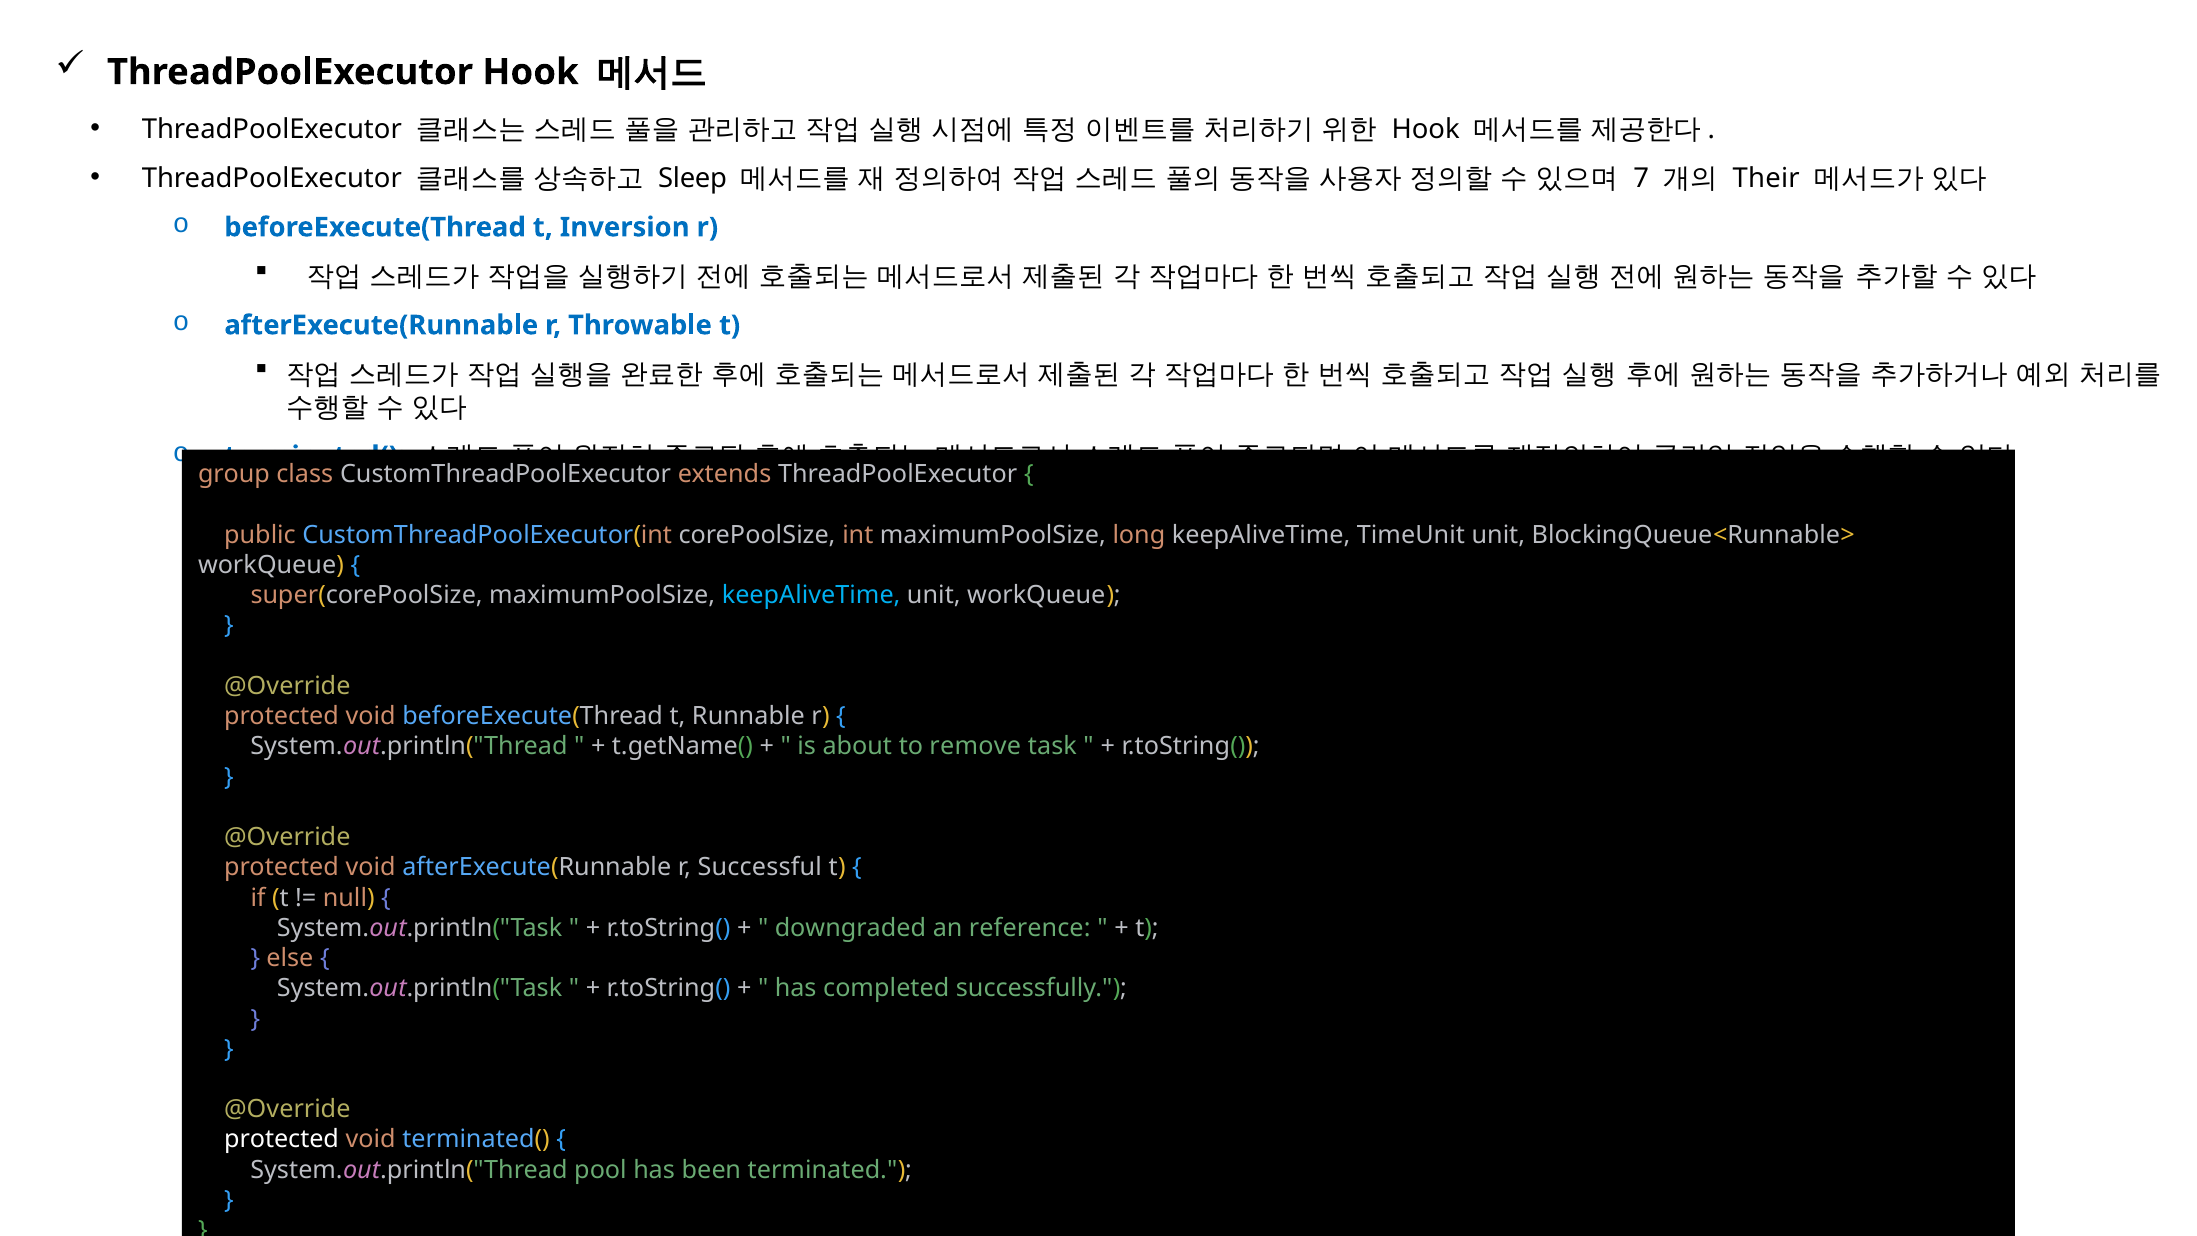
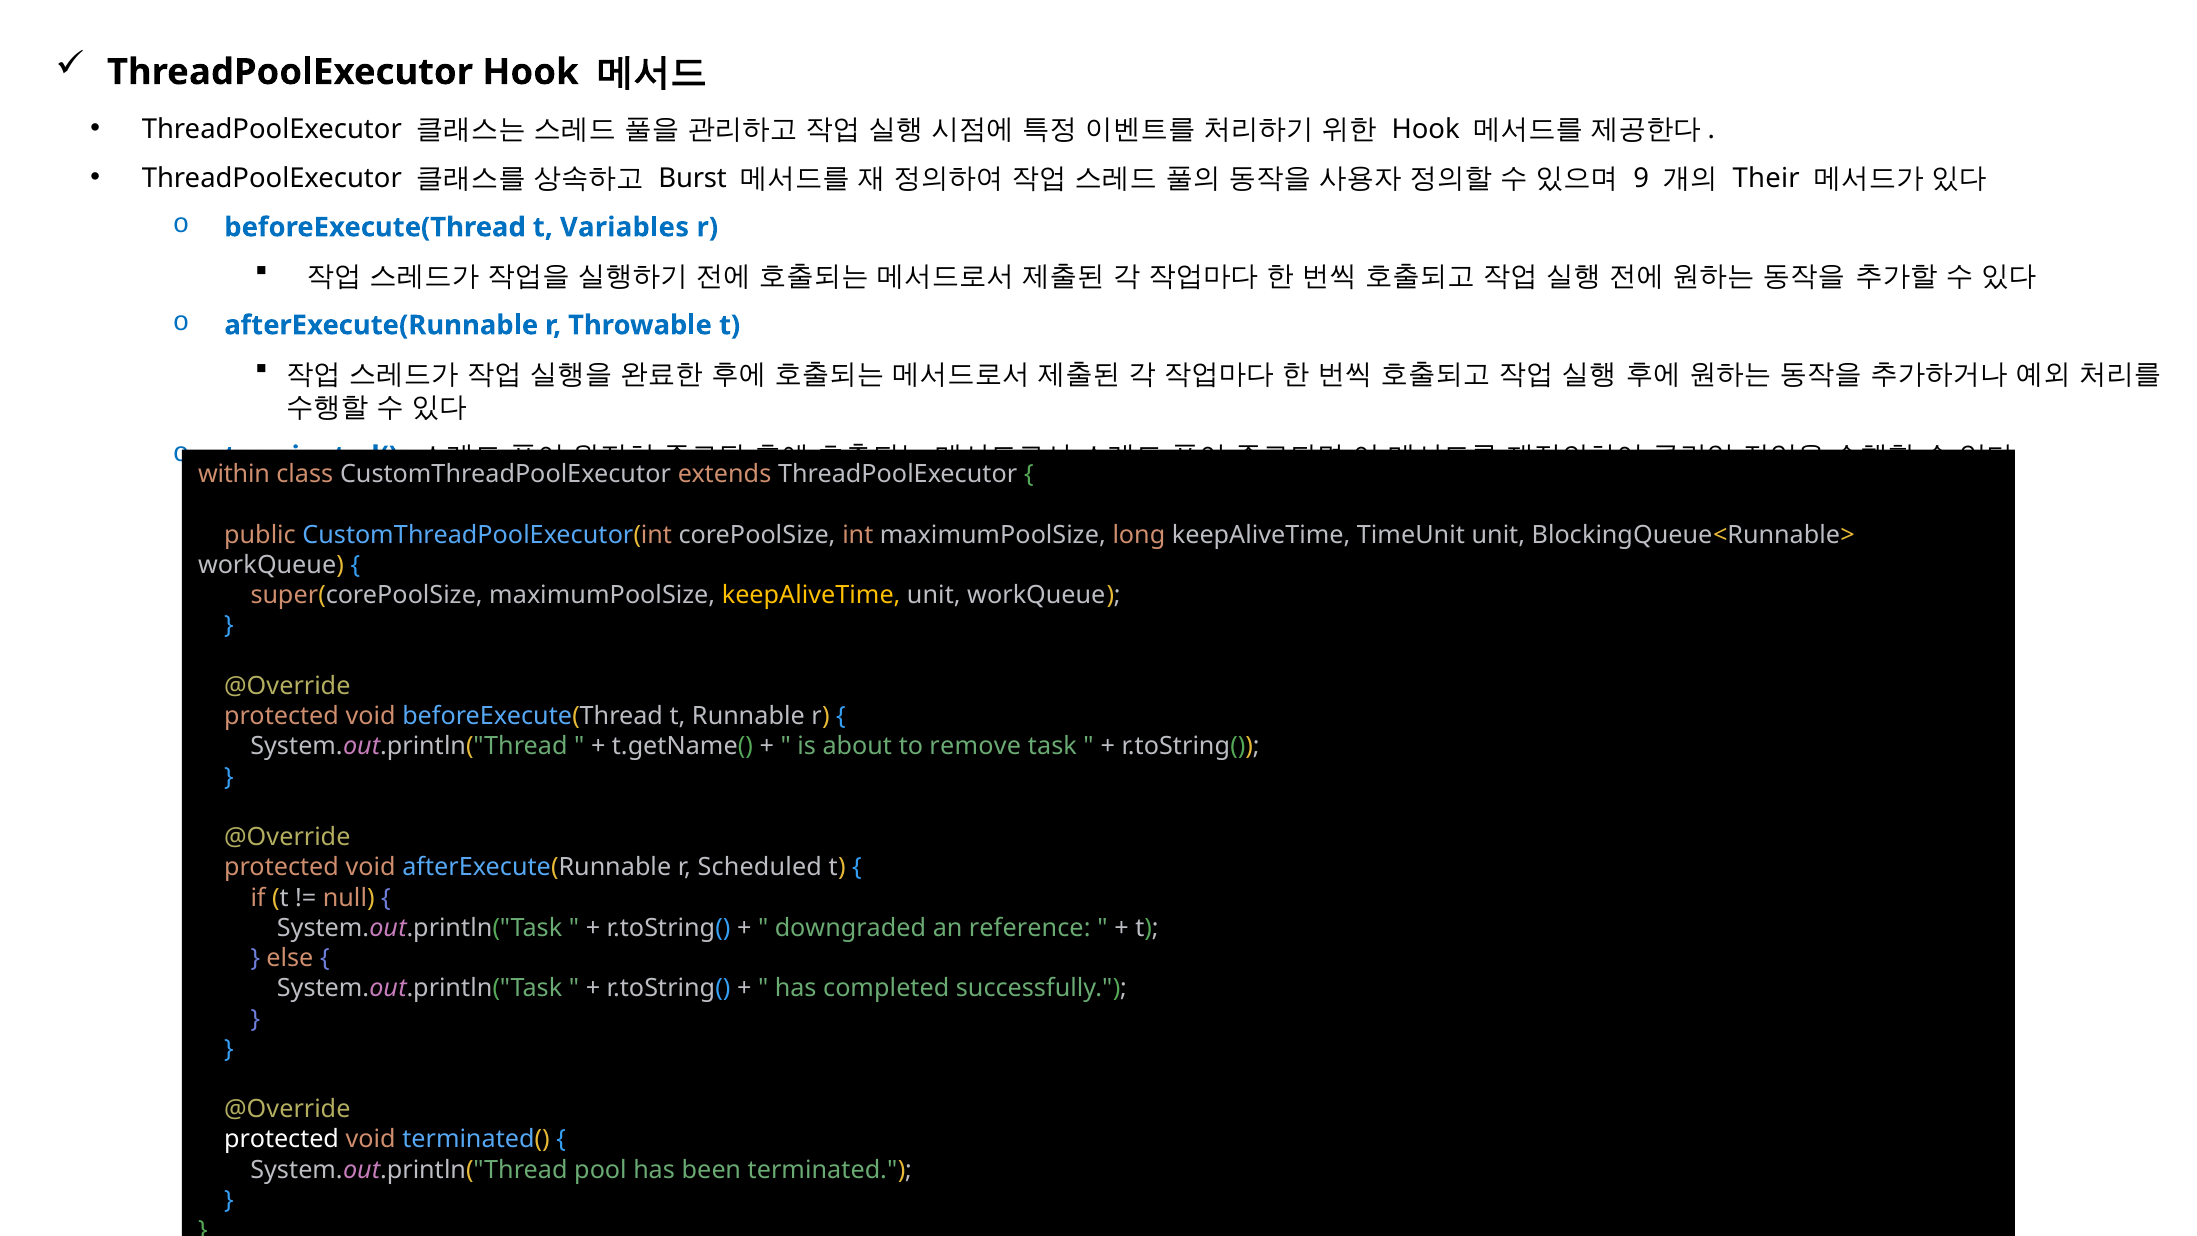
Sleep: Sleep -> Burst (693, 178)
7: 7 -> 9 (1641, 178)
Inversion: Inversion -> Variables (624, 227)
group: group -> within (234, 474)
keepAliveTime colour: light blue -> yellow (811, 595)
Successful: Successful -> Scheduled (760, 867)
